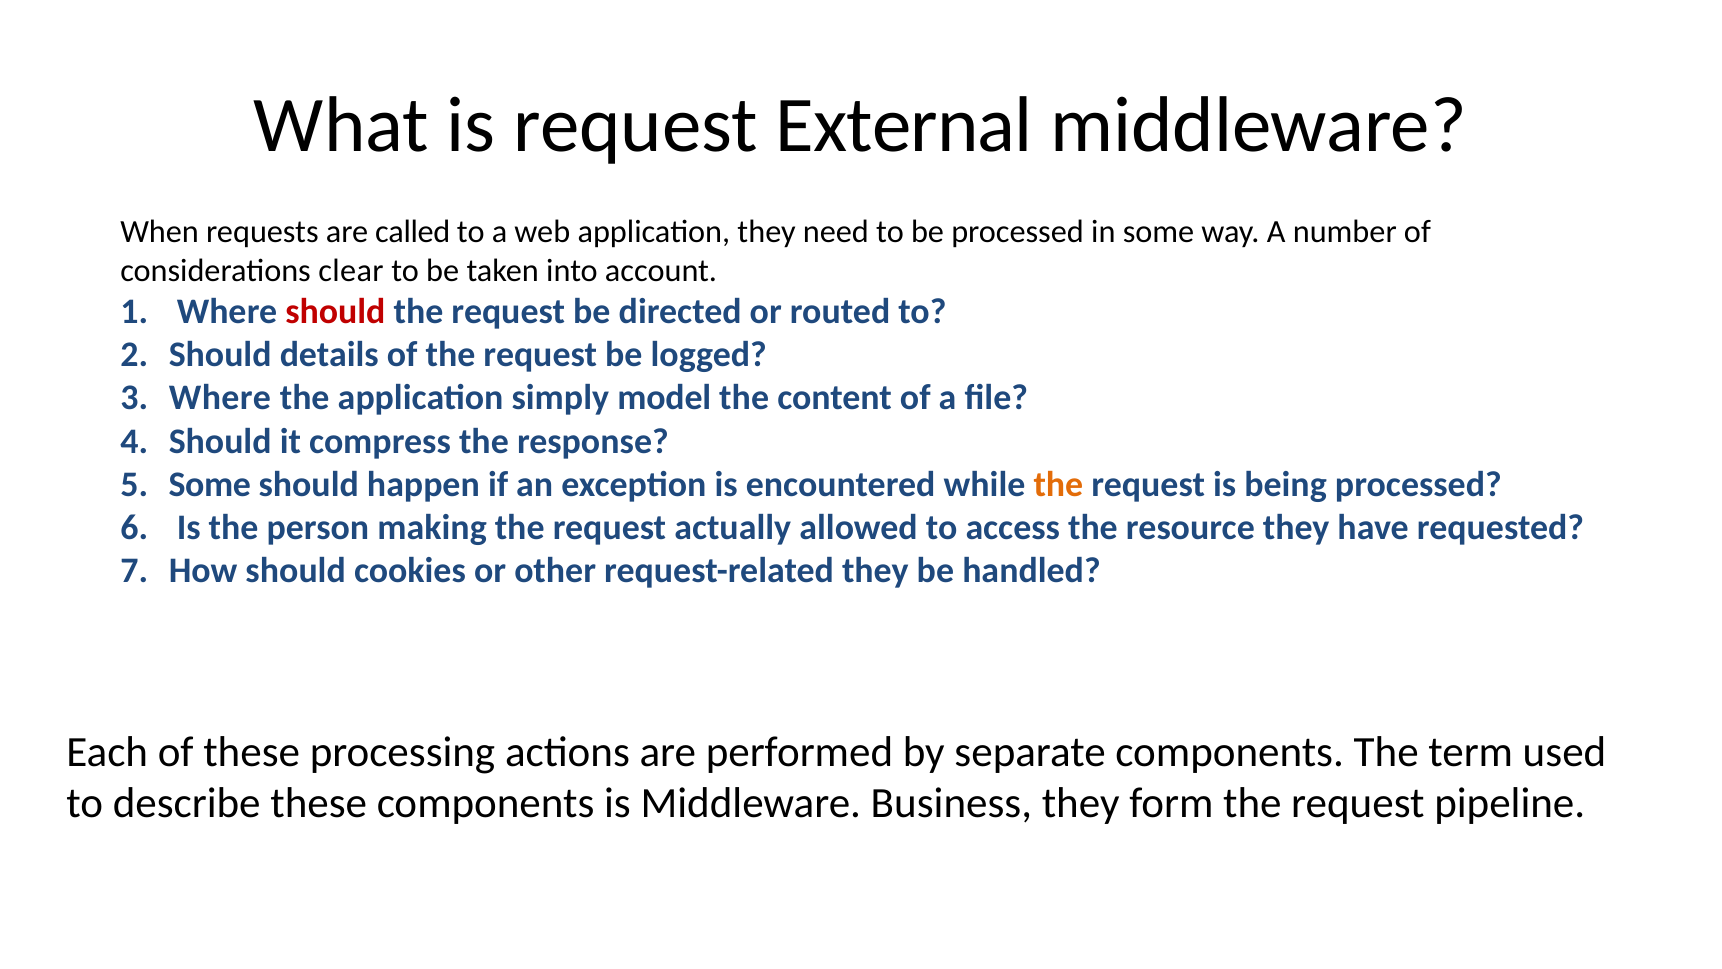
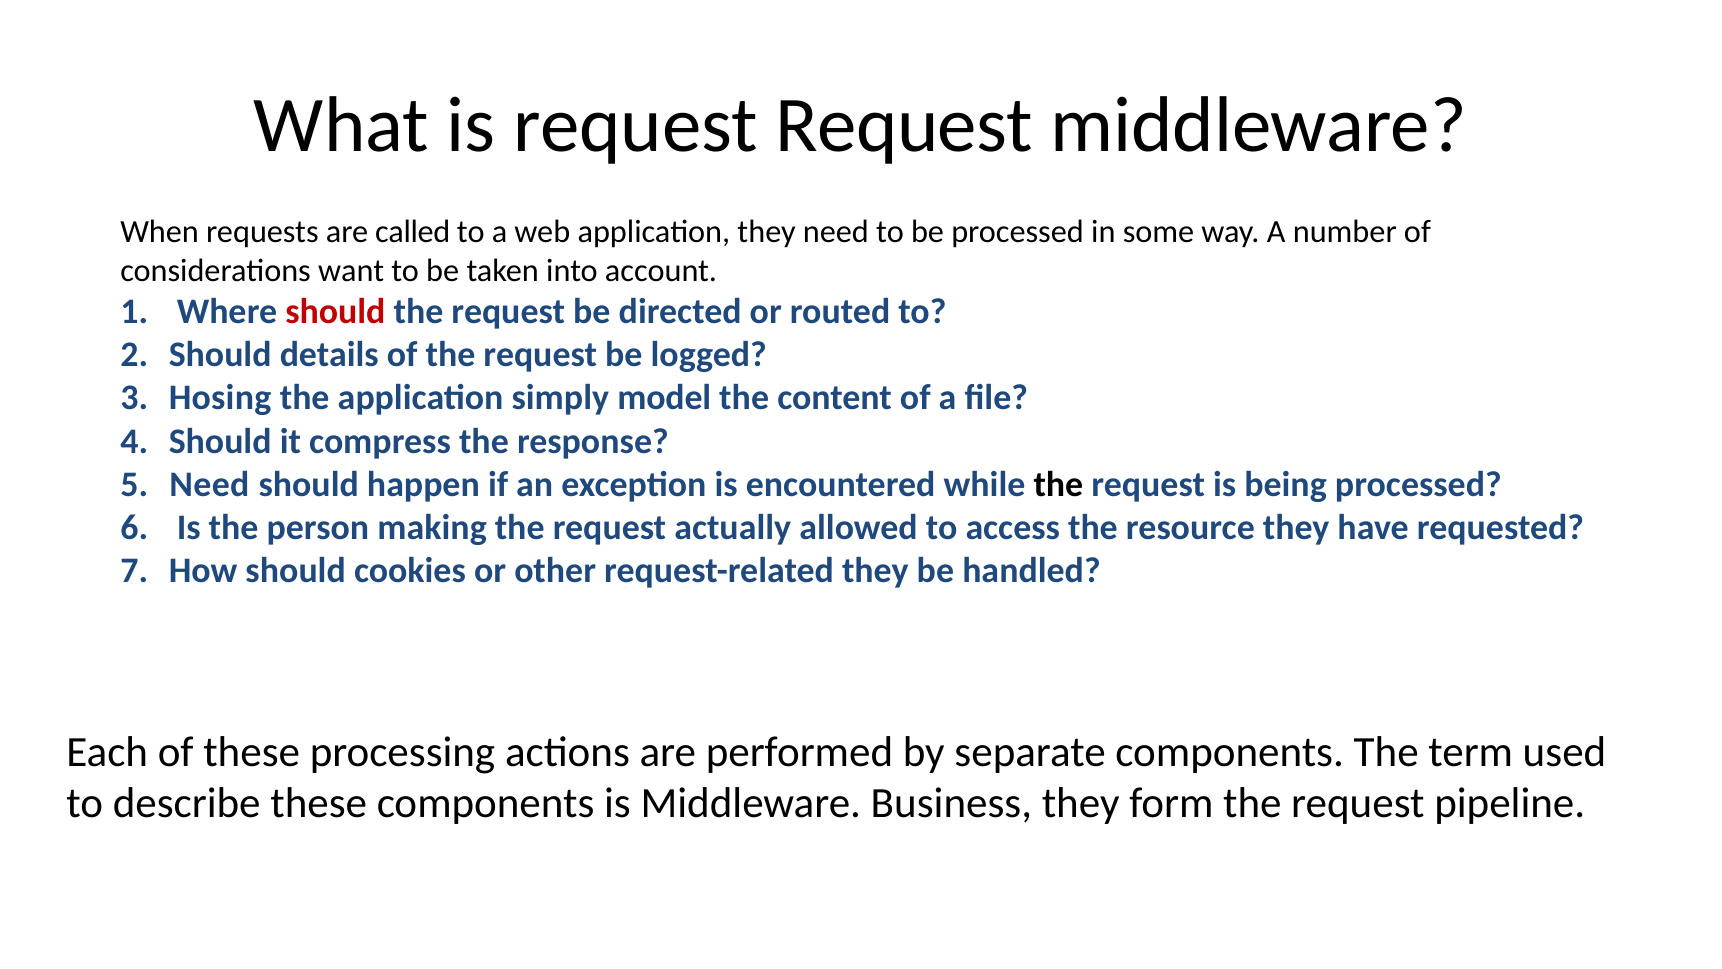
request External: External -> Request (904, 125)
clear: clear -> want (351, 271)
Where: Where -> Hosing (220, 398)
Some: Some -> Need (209, 484)
the colour: orange -> black (1058, 484)
